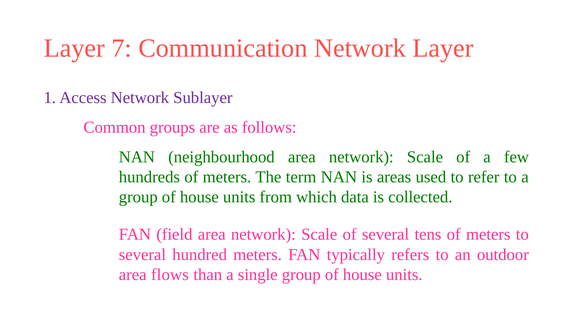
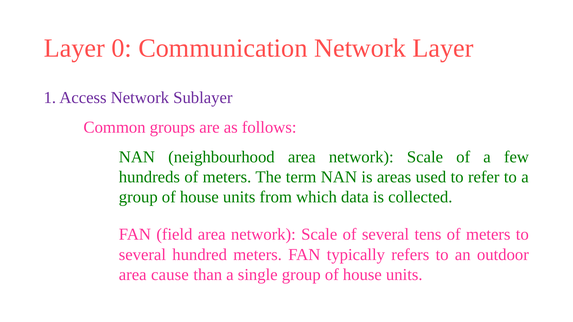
7: 7 -> 0 (122, 48)
flows: flows -> cause (170, 275)
